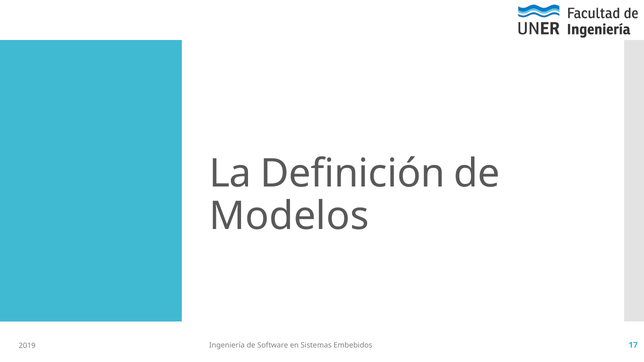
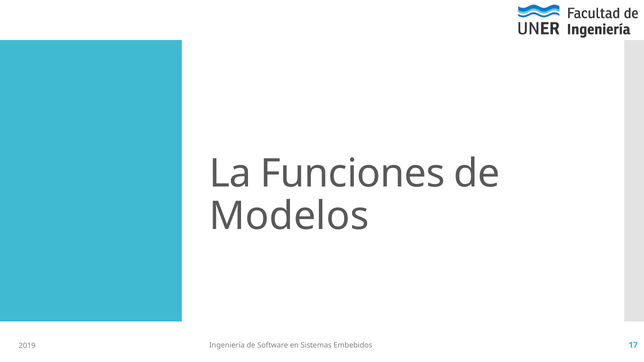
Definición: Definición -> Funciones (353, 174)
